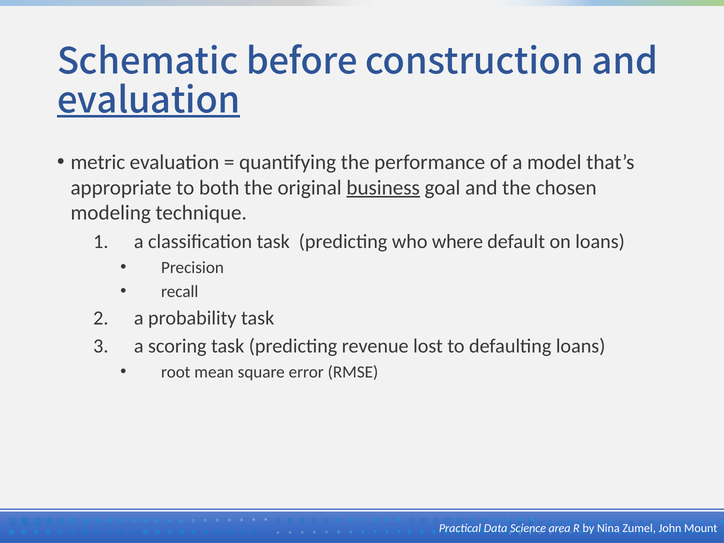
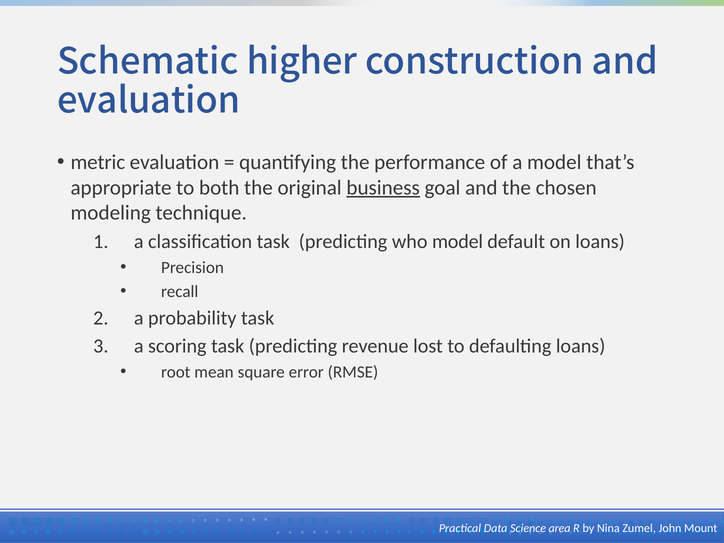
before: before -> higher (302, 62)
evaluation underline: present -> none (149, 101)
who where: where -> model (458, 241)
